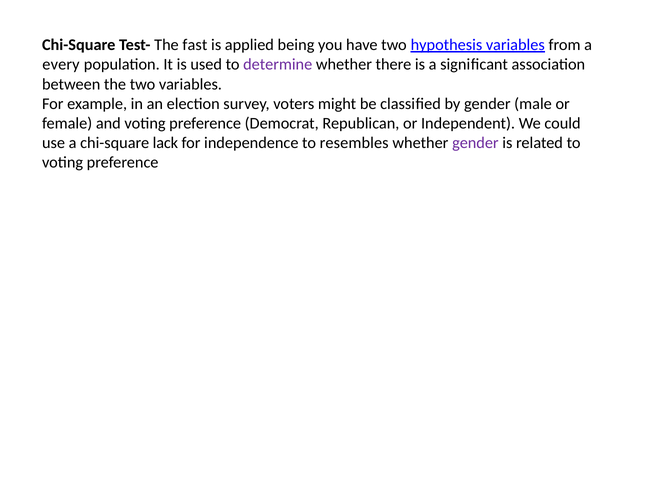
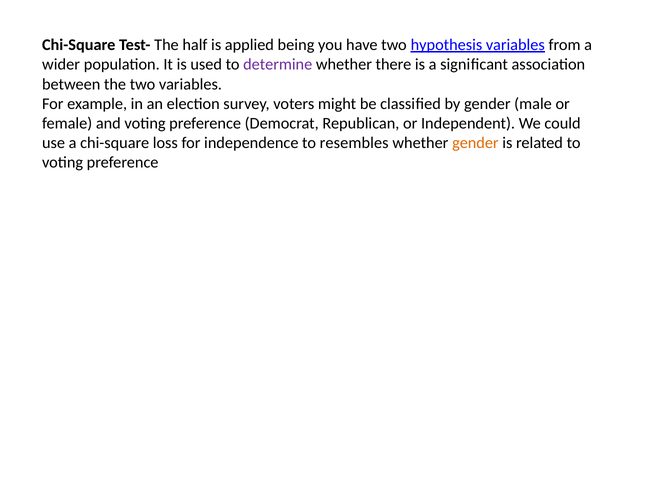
fast: fast -> half (195, 45)
every: every -> wider (61, 65)
lack: lack -> loss (165, 143)
gender colour: purple -> orange (475, 143)
